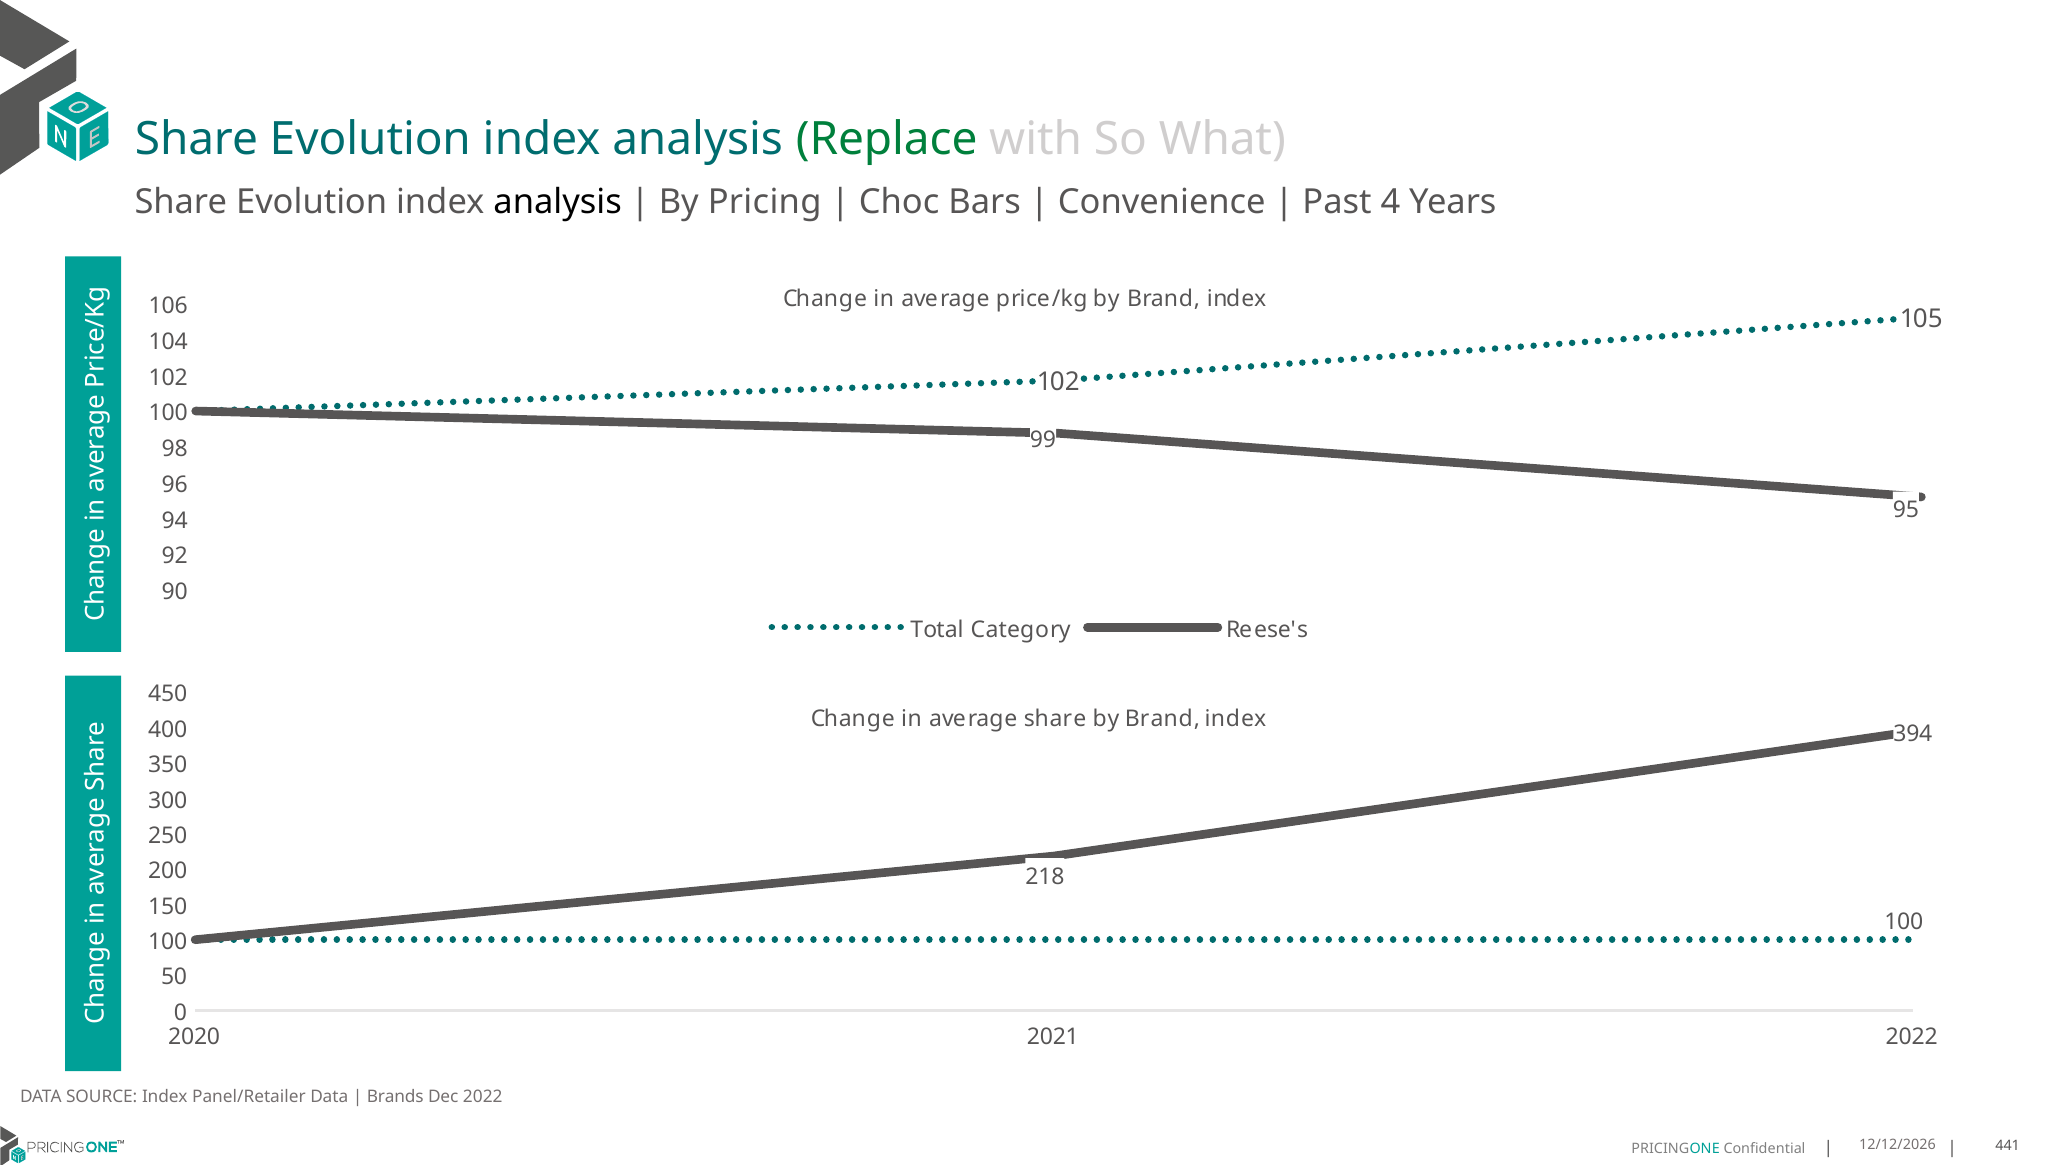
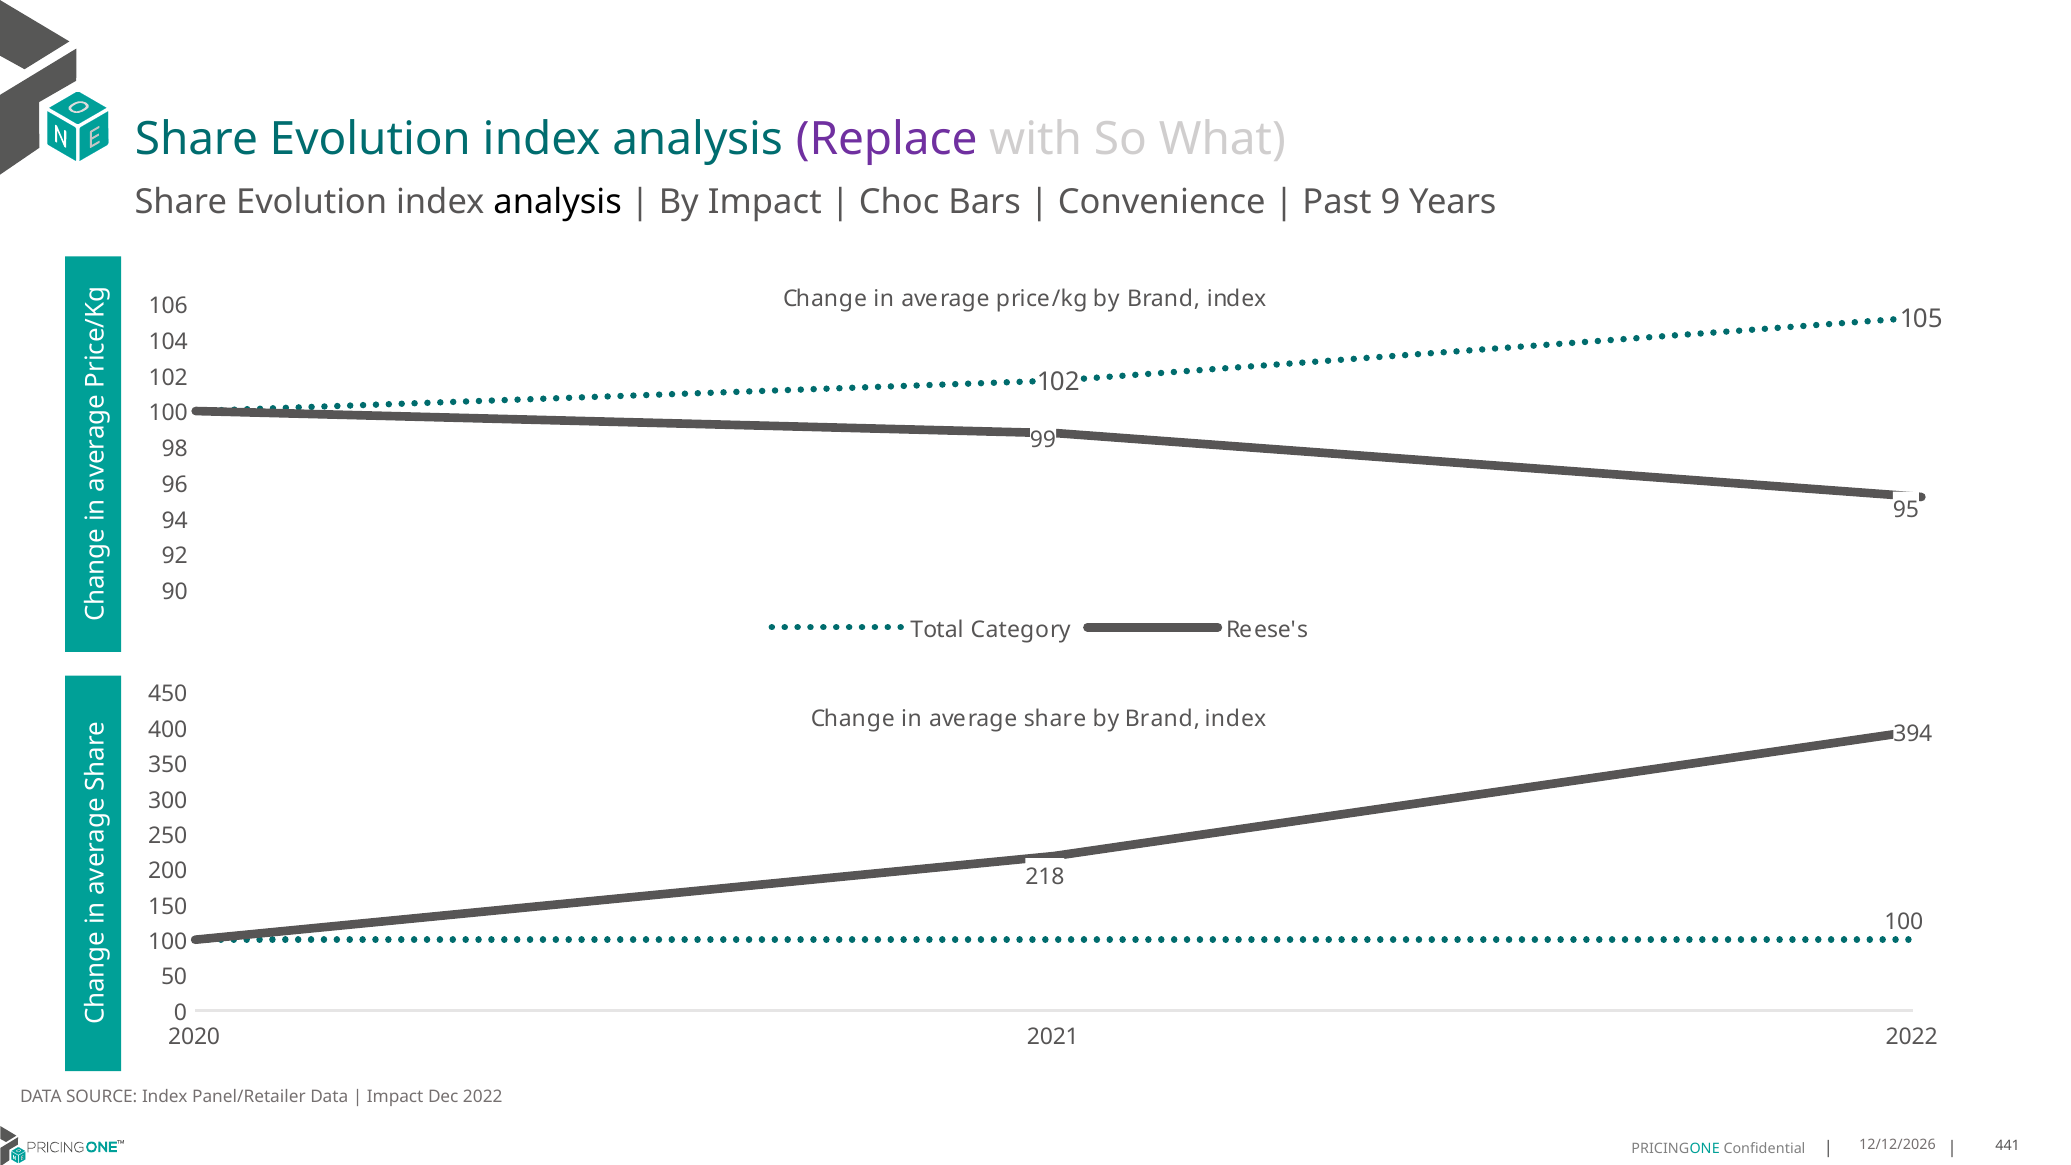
Replace colour: green -> purple (887, 139)
By Pricing: Pricing -> Impact (765, 202)
4: 4 -> 9 (1390, 202)
Brands: Brands -> Impact (395, 1097)
